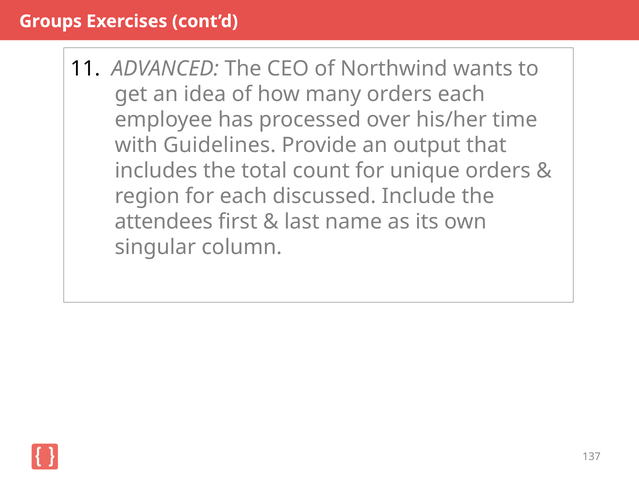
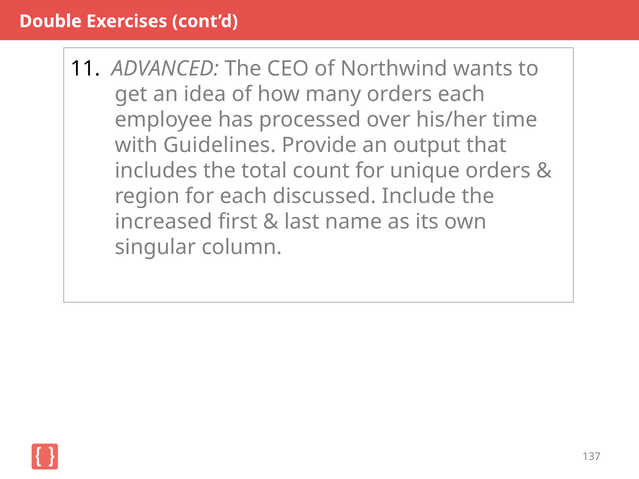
Groups: Groups -> Double (50, 21)
attendees: attendees -> increased (164, 222)
